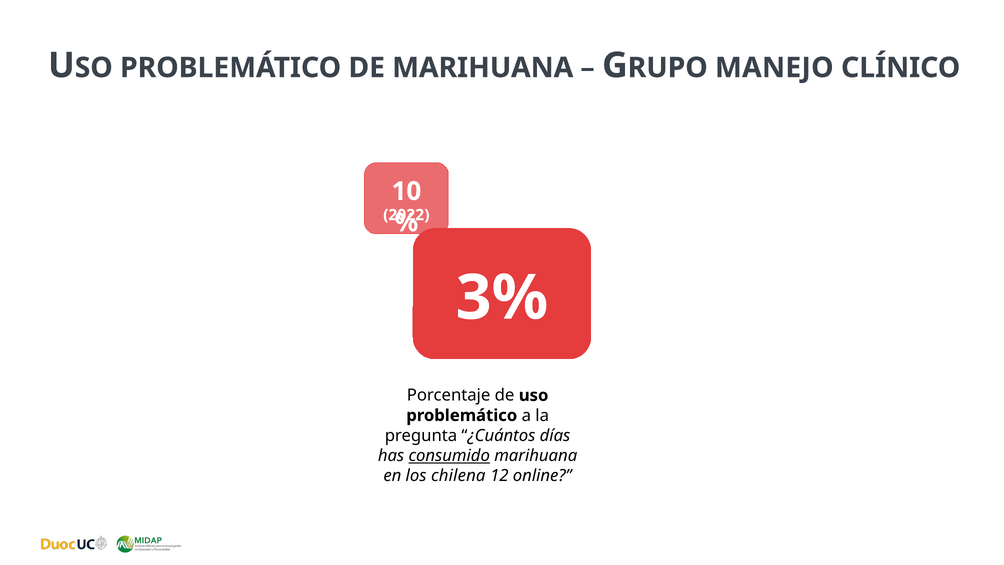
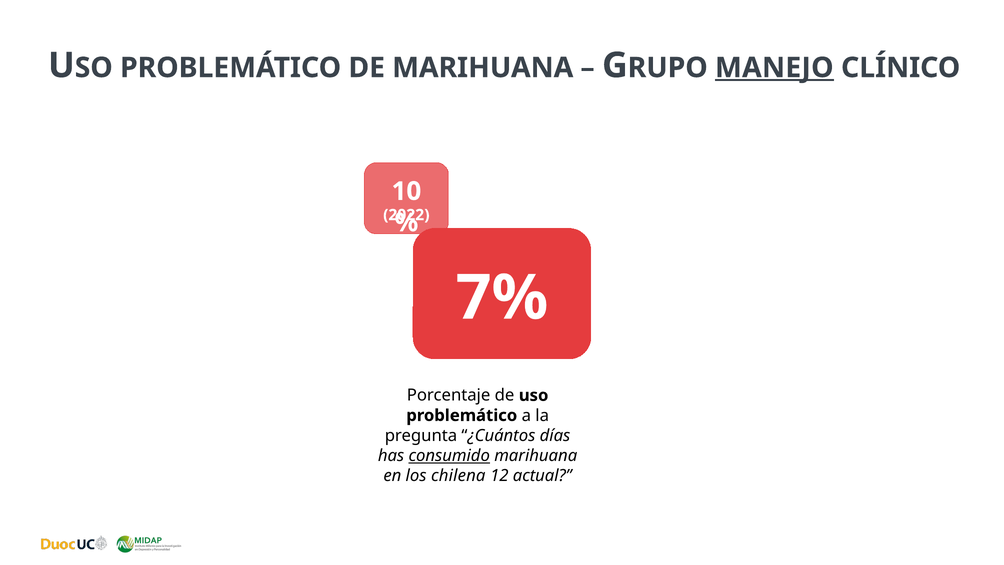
MANEJO underline: none -> present (774, 68)
3%: 3% -> 7% (502, 298)
online: online -> actual (542, 476)
